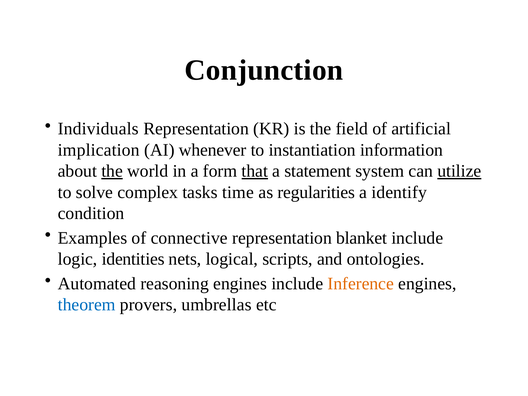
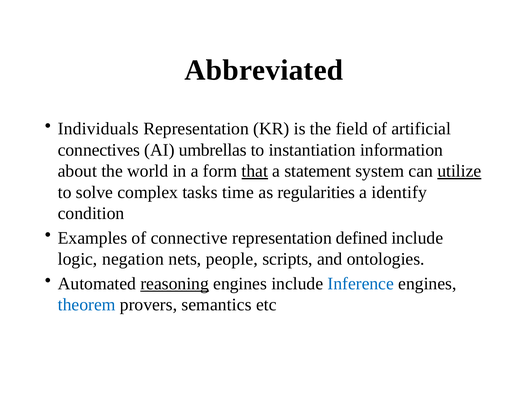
Conjunction: Conjunction -> Abbreviated (264, 70)
implication: implication -> connectives (99, 150)
whenever: whenever -> umbrellas (213, 150)
the underline: present -> none (112, 171)
blanket: blanket -> defined (362, 238)
identities: identities -> negation (133, 259)
logical: logical -> people (232, 259)
reasoning underline: none -> present (175, 284)
Inference colour: orange -> blue (361, 284)
umbrellas: umbrellas -> semantics (217, 305)
